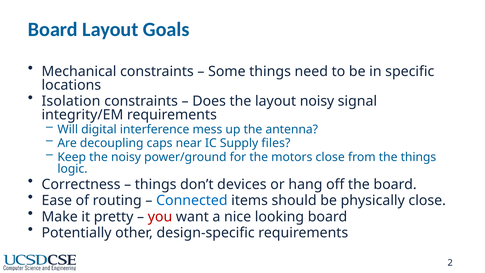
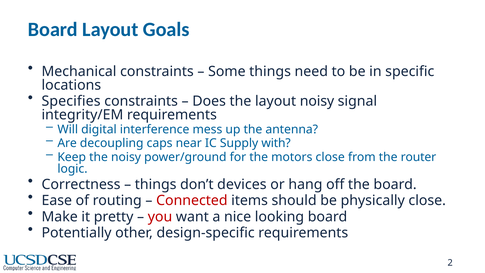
Isolation: Isolation -> Specifies (71, 101)
files: files -> with (276, 143)
the things: things -> router (418, 157)
Connected colour: blue -> red (192, 200)
